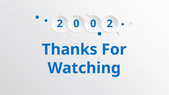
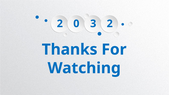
0 0: 0 -> 3 (93, 24)
